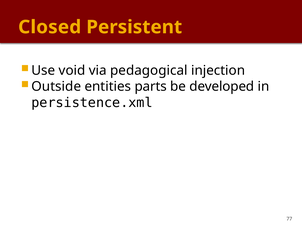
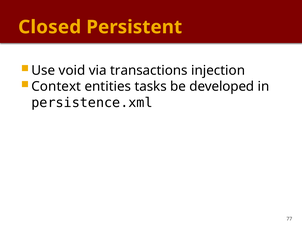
pedagogical: pedagogical -> transactions (149, 71)
Outside: Outside -> Context (56, 87)
parts: parts -> tasks (151, 87)
